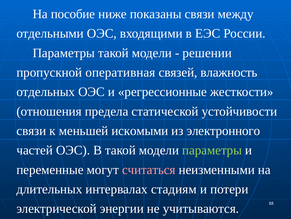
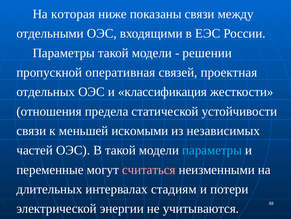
пособие: пособие -> которая (73, 14)
влажность: влажность -> проектная (229, 72)
регрессионные: регрессионные -> классификация (163, 92)
электронного: электронного -> независимых (223, 130)
параметры colour: light green -> light blue (212, 150)
